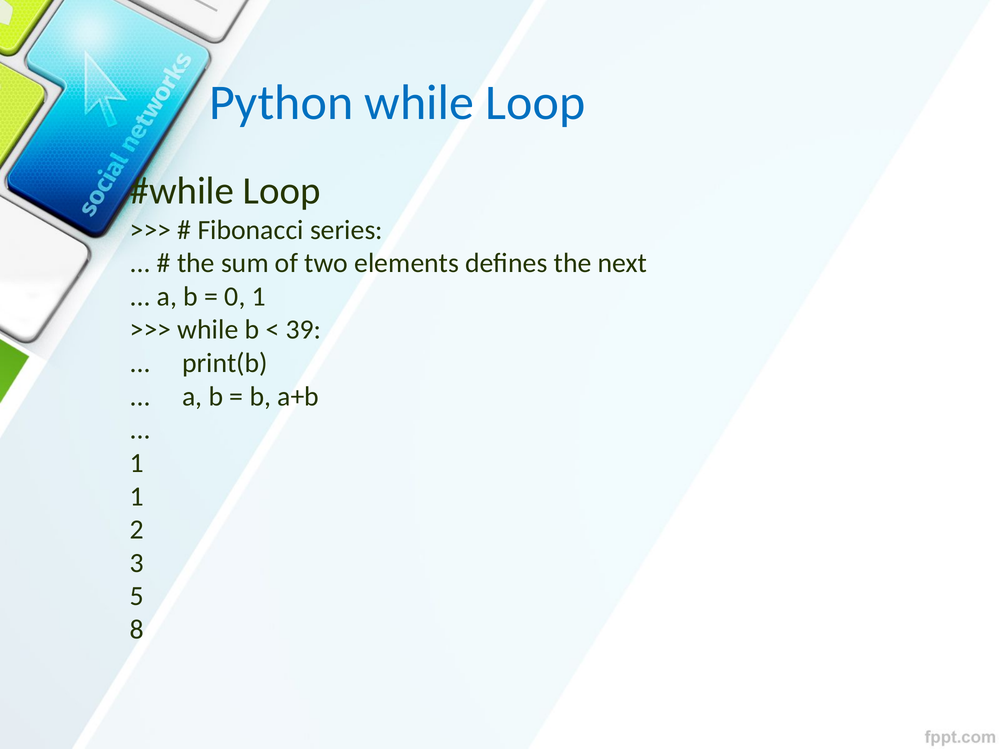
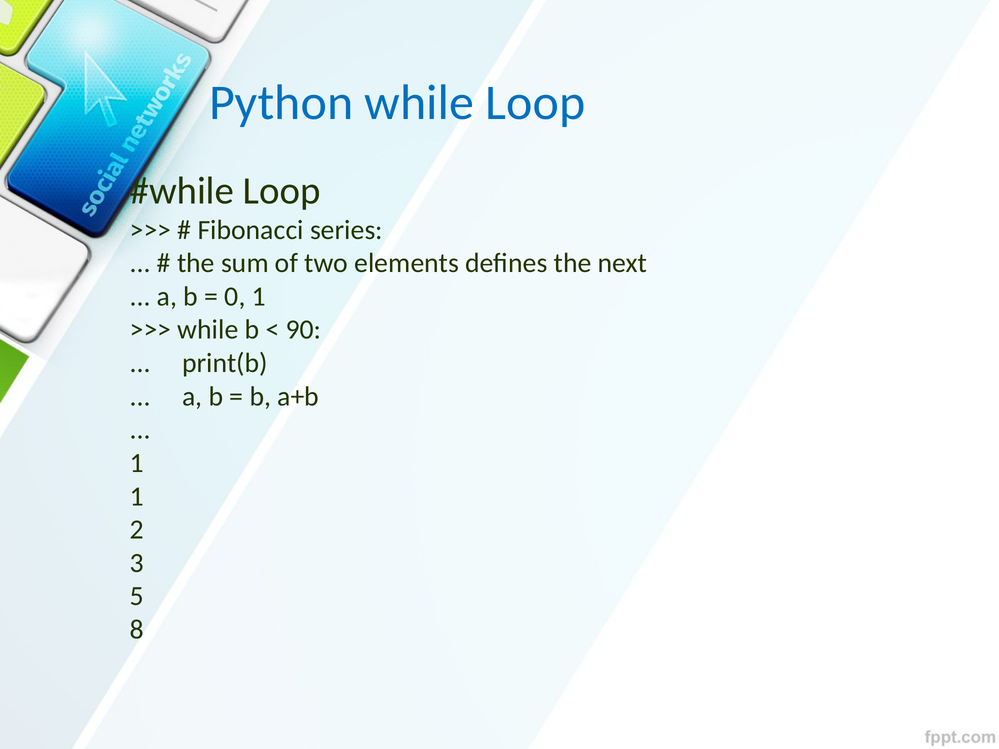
39: 39 -> 90 (303, 330)
